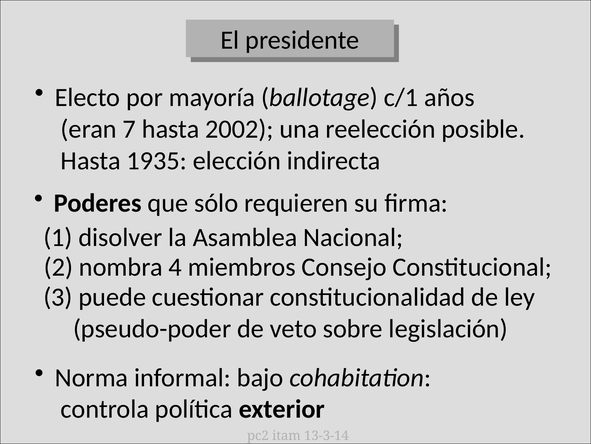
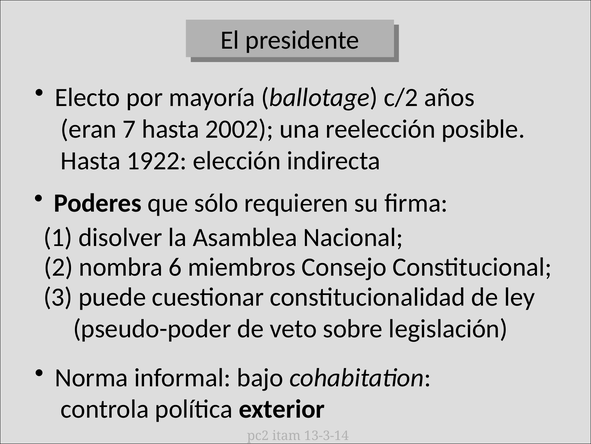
c/1: c/1 -> c/2 (401, 97)
1935: 1935 -> 1922 (157, 160)
4: 4 -> 6 (175, 267)
